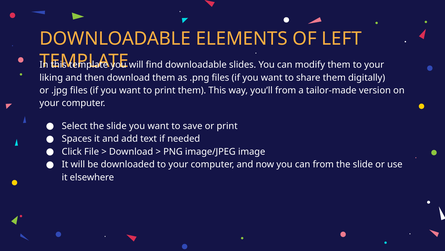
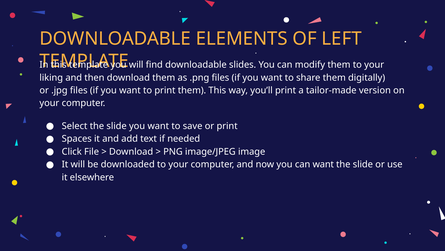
you’ll from: from -> print (286, 90)
can from: from -> want (323, 164)
